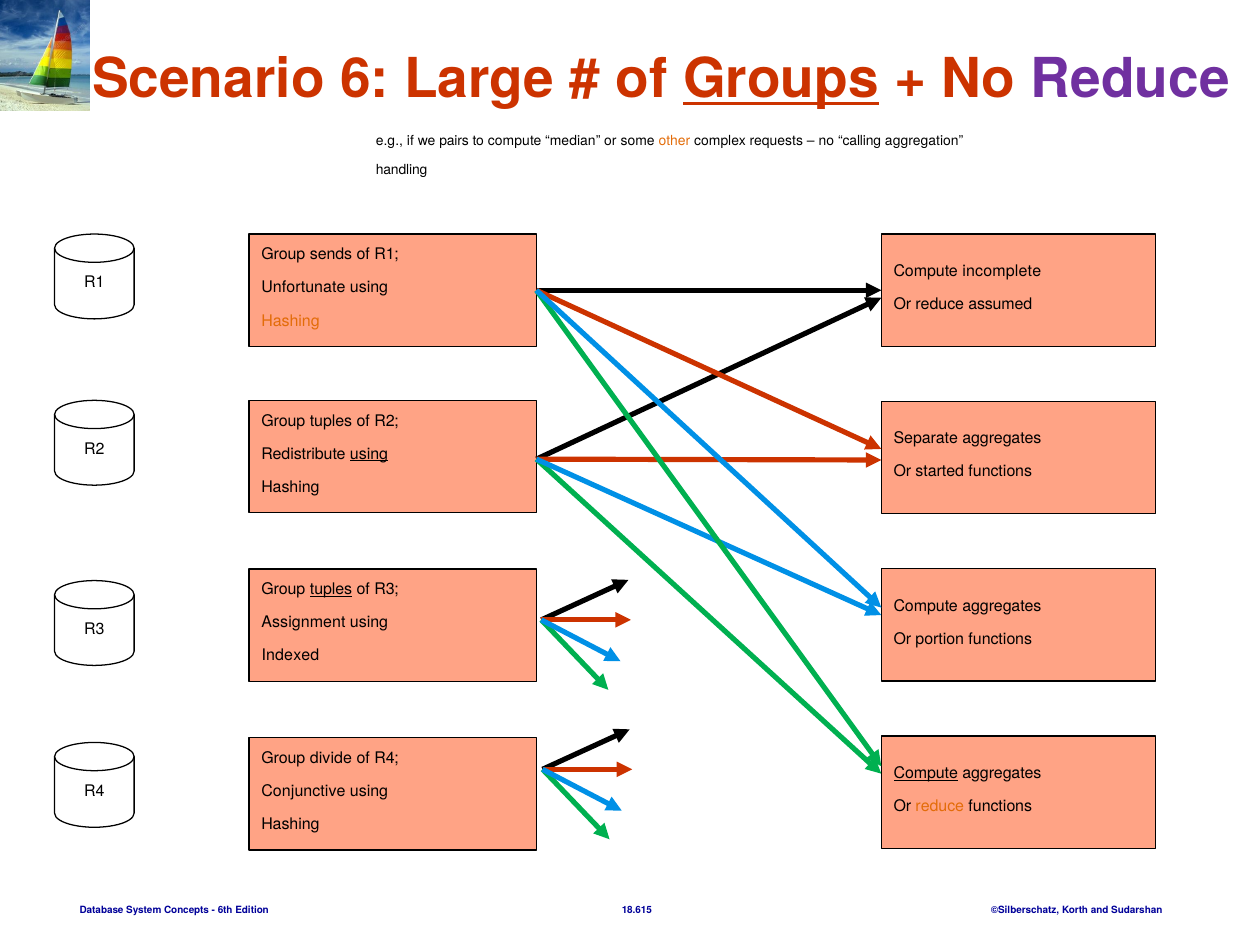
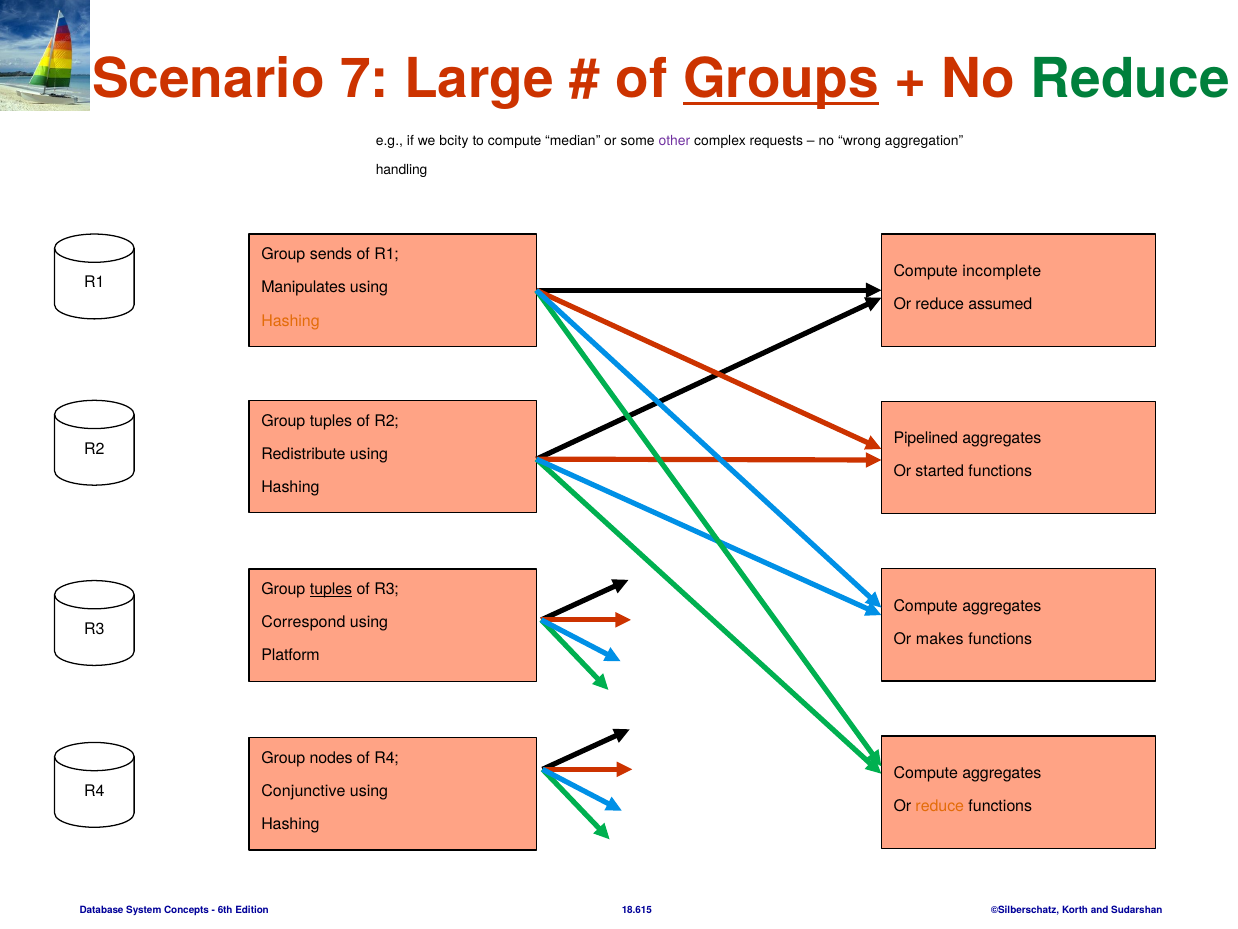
6: 6 -> 7 (365, 80)
Reduce colour: purple -> green (1130, 80)
pairs: pairs -> bcity (454, 141)
other colour: orange -> purple (674, 141)
calling: calling -> wrong (860, 141)
Unfortunate: Unfortunate -> Manipulates (304, 288)
Separate: Separate -> Pipelined (926, 438)
using underline: present -> none (369, 454)
Assignment: Assignment -> Correspond (303, 622)
portion: portion -> makes (940, 638)
Indexed: Indexed -> Platform (291, 655)
divide: divide -> nodes (331, 758)
Compute underline: present -> none (926, 773)
